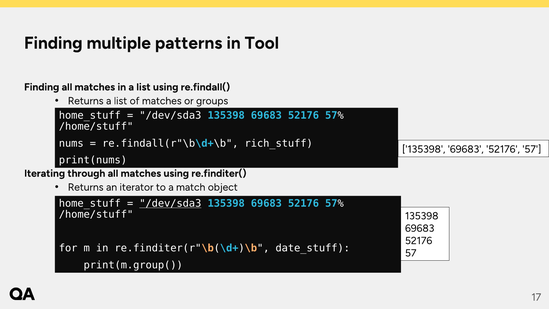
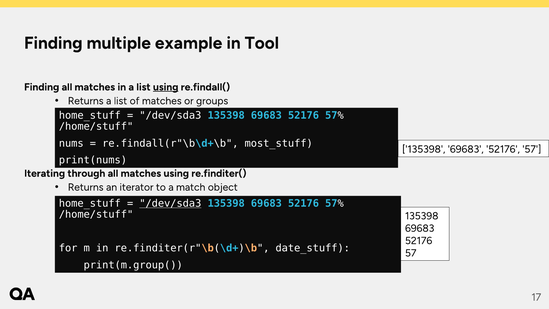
patterns: patterns -> example (189, 43)
using underline: none -> present (166, 87)
rich_stuff: rich_stuff -> most_stuff (279, 143)
